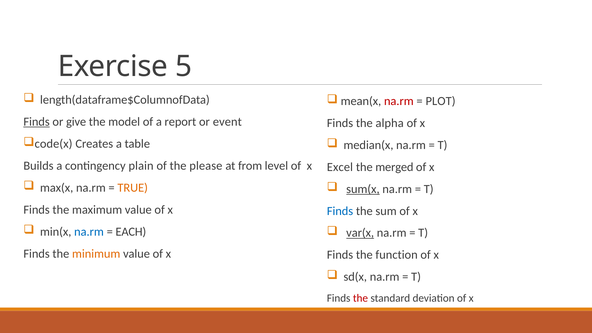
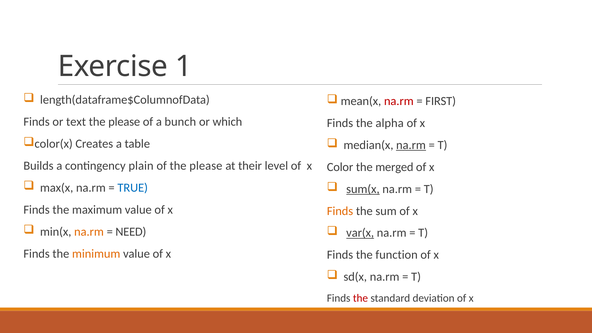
5: 5 -> 1 (184, 66)
PLOT: PLOT -> FIRST (441, 101)
Finds underline: present -> none (37, 122)
give: give -> text (76, 122)
model: model -> please (124, 122)
report: report -> bunch (180, 122)
event: event -> which (227, 122)
code(x: code(x -> color(x (54, 144)
na.rm underline: none -> present (411, 145)
from: from -> their (250, 166)
Excel: Excel -> Color (340, 167)
TRUE colour: orange -> blue (133, 188)
Finds colour: blue -> orange (340, 211)
na.rm colour: blue -> orange (89, 232)
EACH: EACH -> NEED (131, 232)
